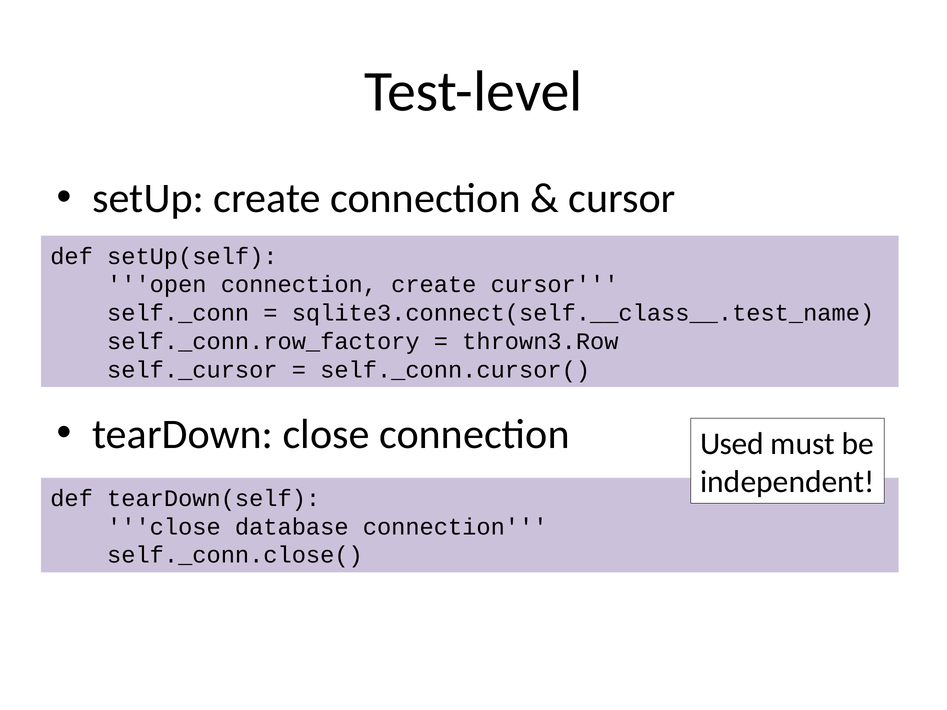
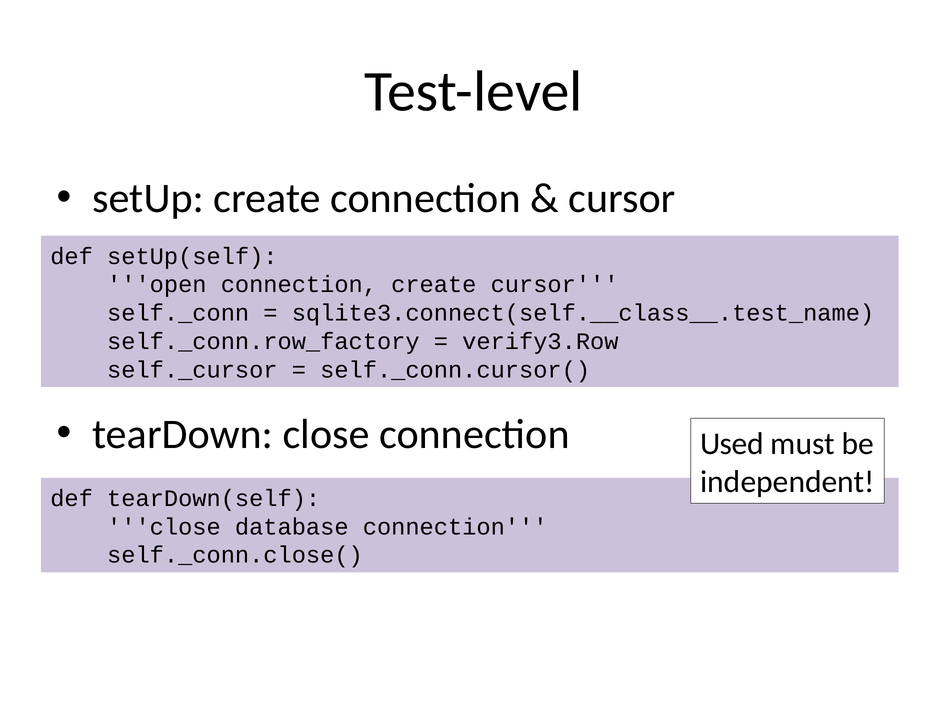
thrown3.Row: thrown3.Row -> verify3.Row (540, 342)
